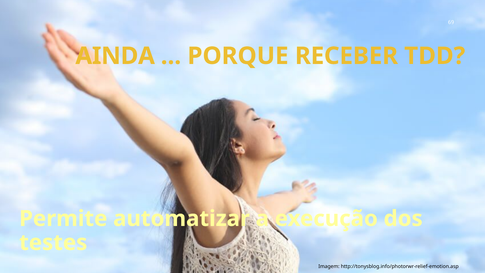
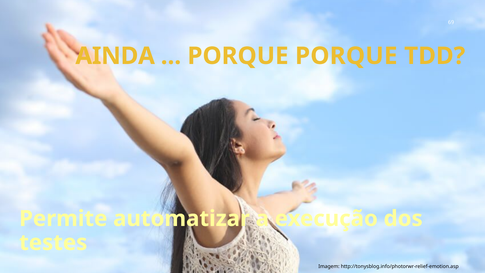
PORQUE RECEBER: RECEBER -> PORQUE (346, 56)
